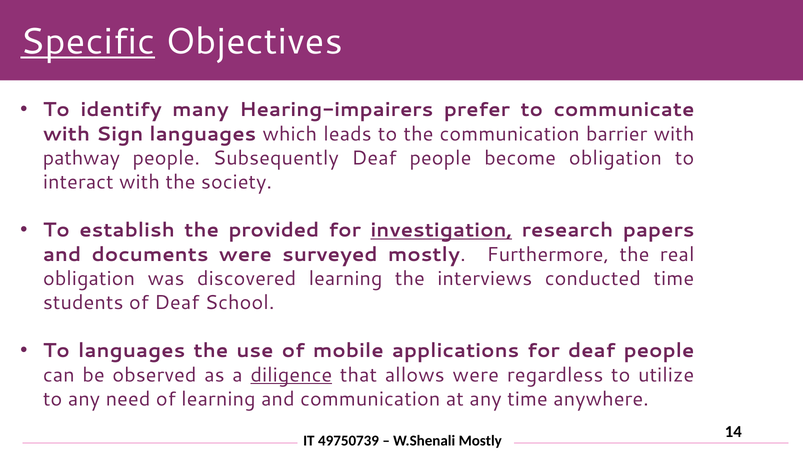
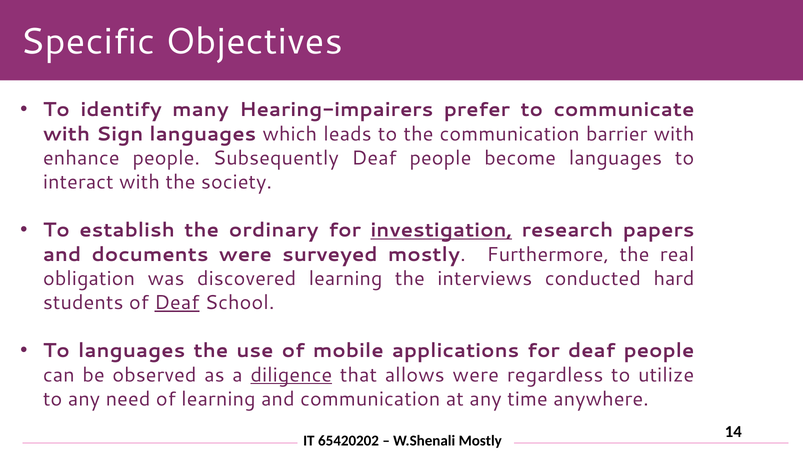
Specific underline: present -> none (88, 42)
pathway: pathway -> enhance (81, 158)
become obligation: obligation -> languages (615, 158)
provided: provided -> ordinary (274, 230)
conducted time: time -> hard (674, 278)
Deaf underline: none -> present (177, 302)
49750739: 49750739 -> 65420202 (349, 440)
